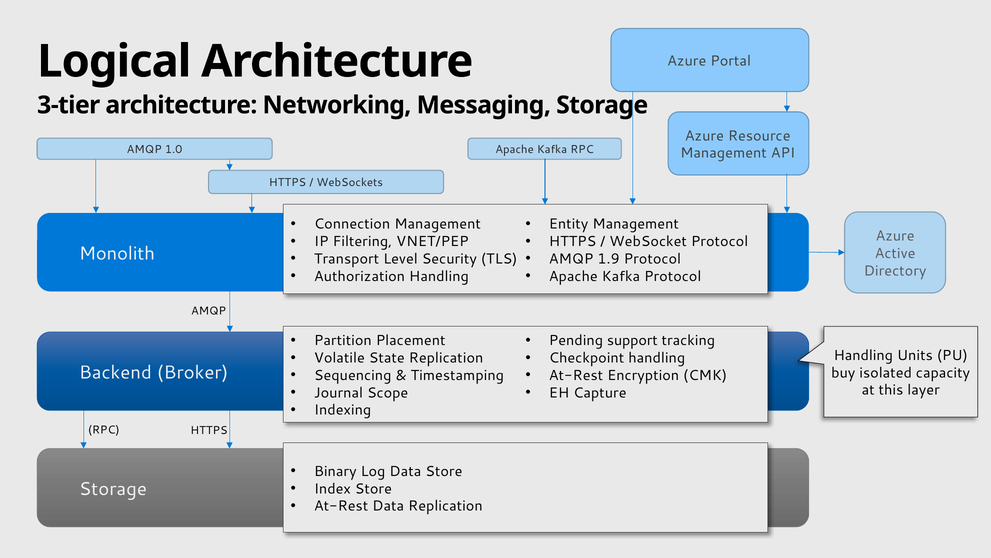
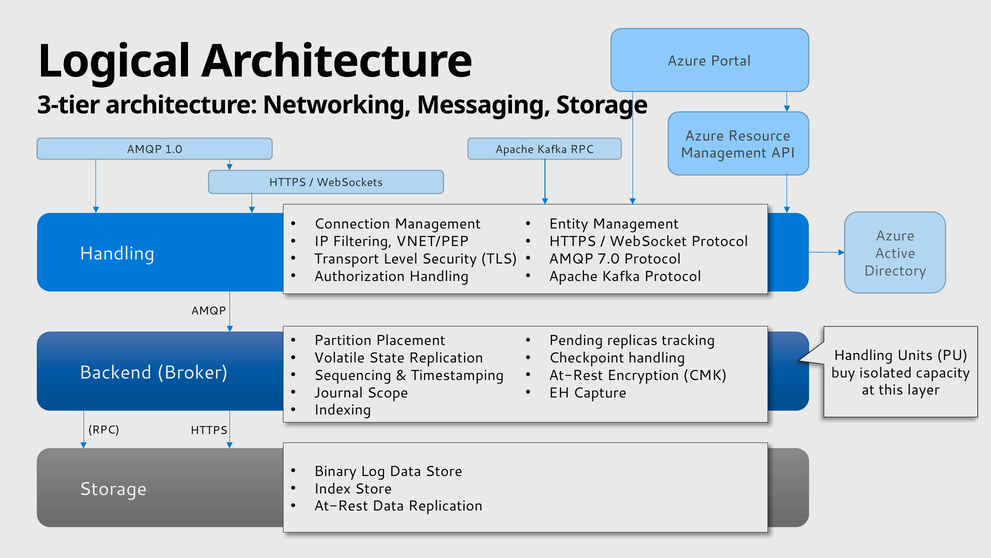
Monolith: Monolith -> Handling (117, 253)
1.9: 1.9 -> 7.0 (609, 259)
support: support -> replicas (632, 340)
